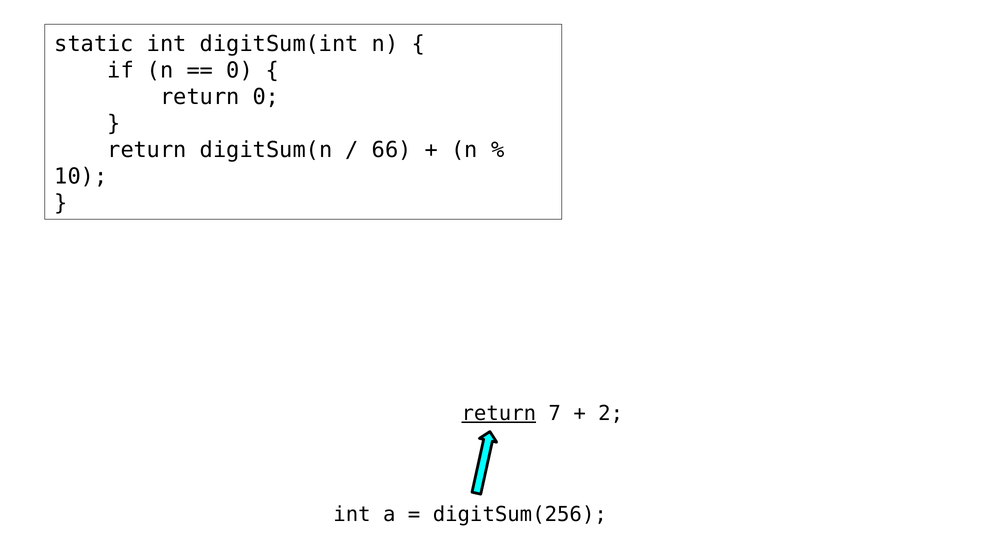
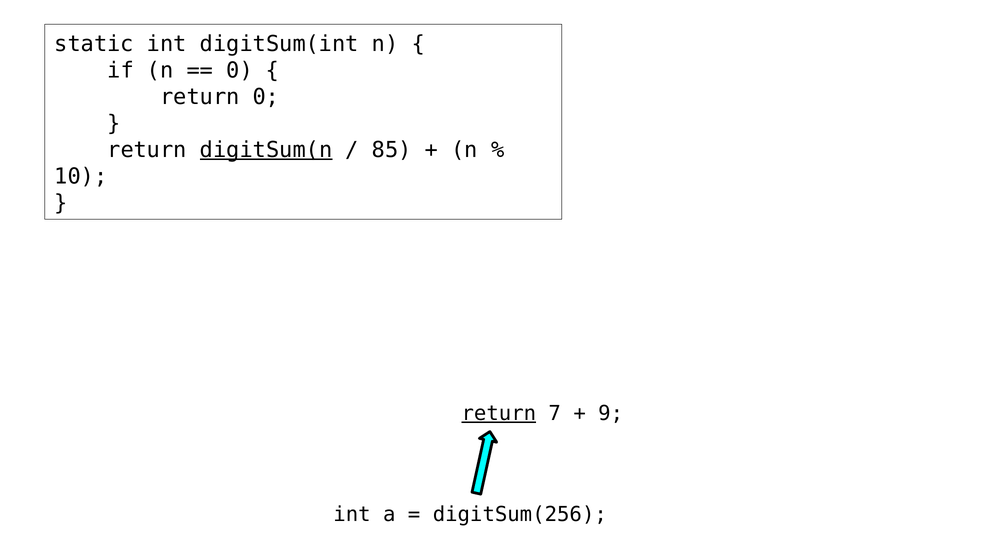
digitSum(n underline: none -> present (266, 150)
66: 66 -> 85 (392, 150)
2: 2 -> 9 (611, 413)
